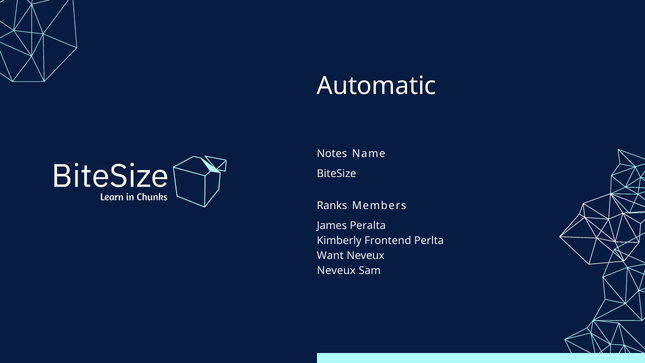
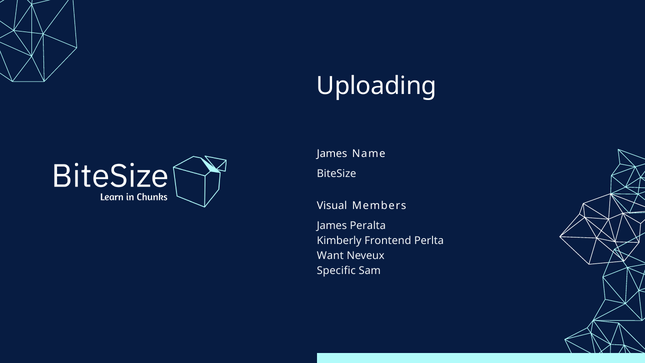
Automatic: Automatic -> Uploading (377, 86)
Notes: Notes -> James (332, 154)
Ranks: Ranks -> Visual (332, 205)
Neveux: Neveux -> Specific (336, 271)
